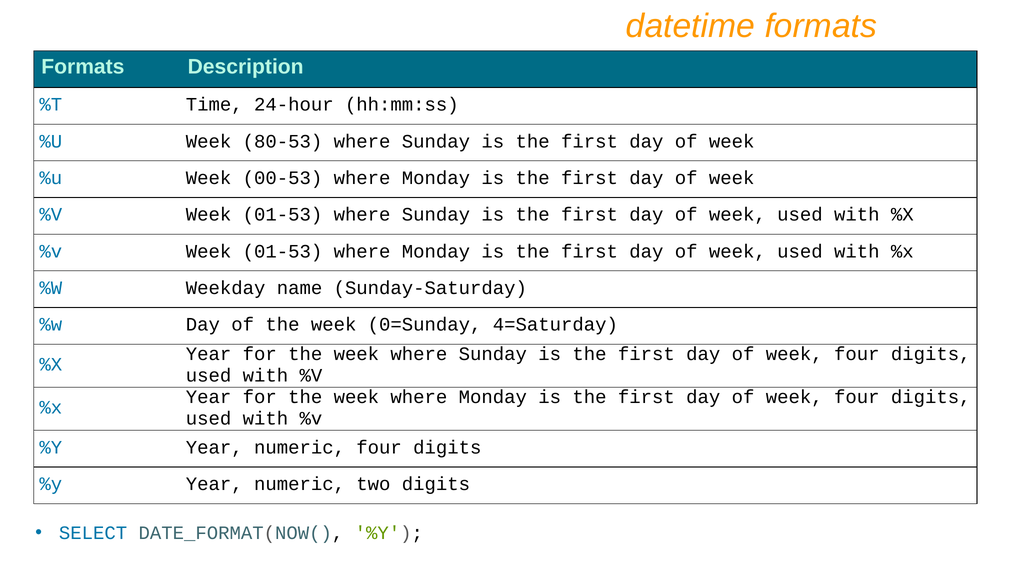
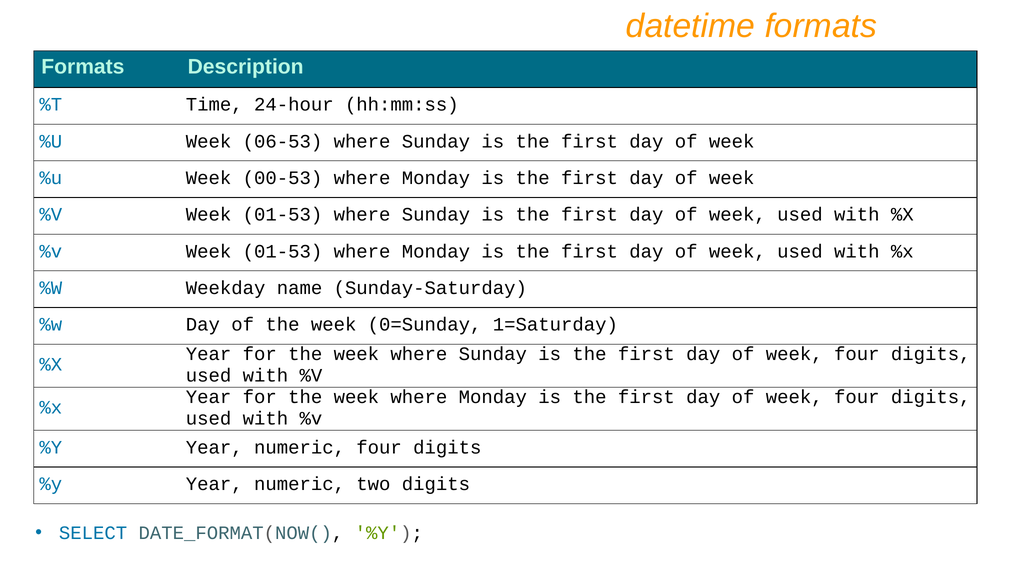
80-53: 80-53 -> 06-53 (282, 141)
4=Saturday: 4=Saturday -> 1=Saturday (555, 324)
